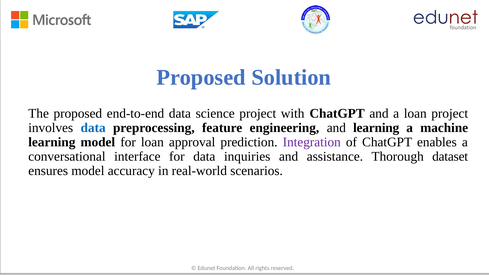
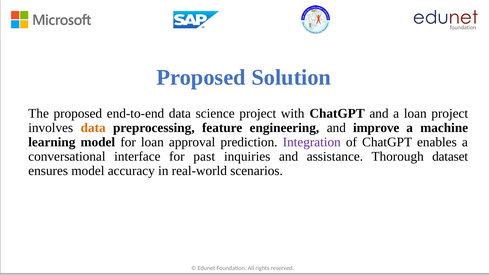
data colour: blue -> orange (93, 128)
and learning: learning -> improve (376, 128)
for data: data -> past (204, 156)
